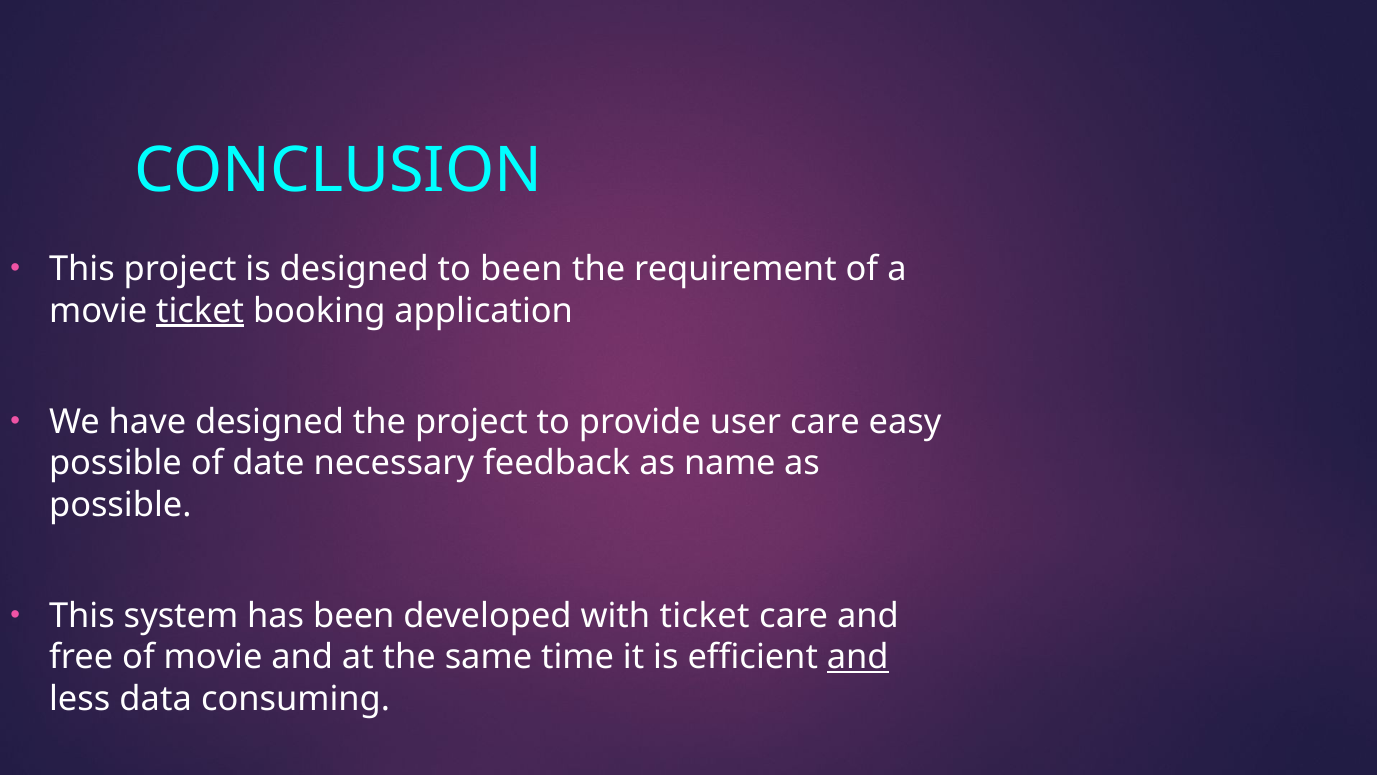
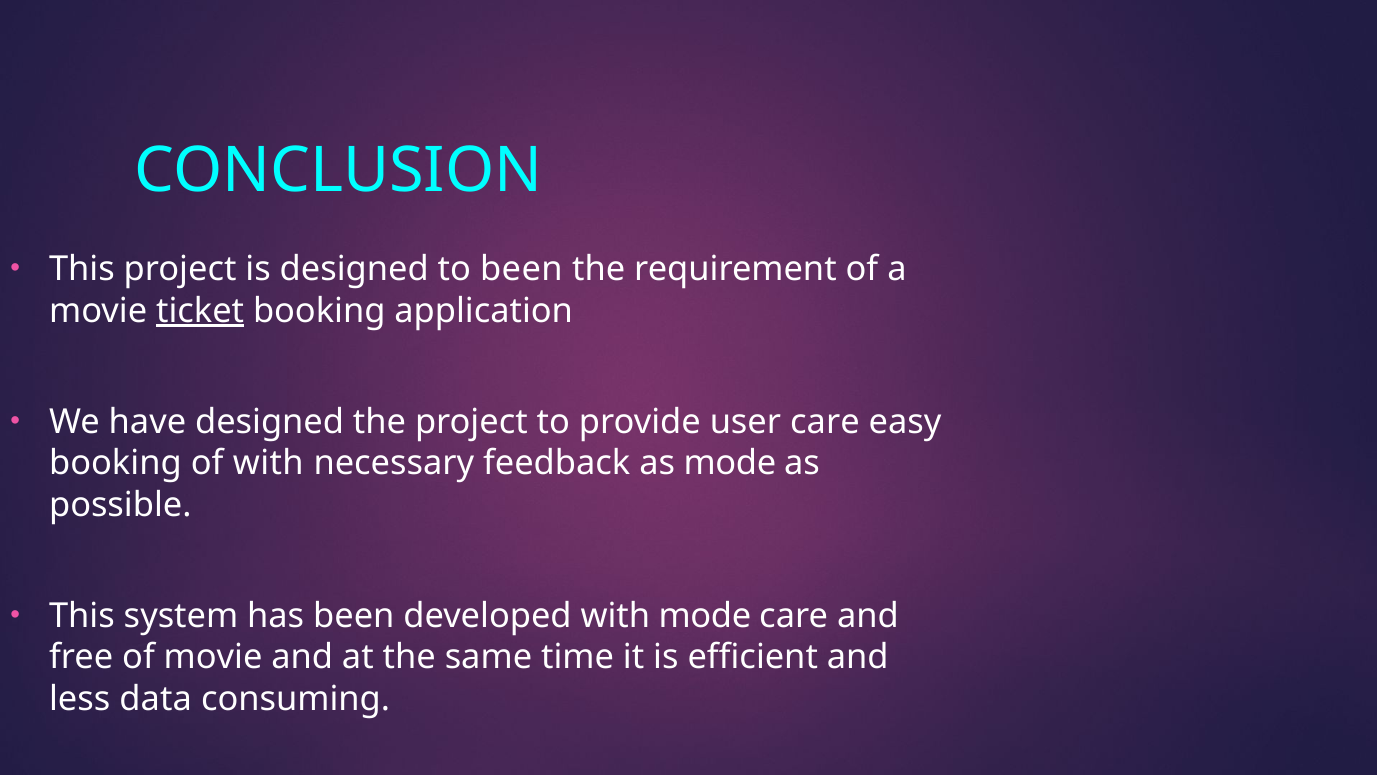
possible: possible -> booking (115, 463)
of date: date -> with (268, 463)
as name: name -> mode (730, 463)
with ticket: ticket -> mode (705, 616)
and underline: present -> none (858, 657)
